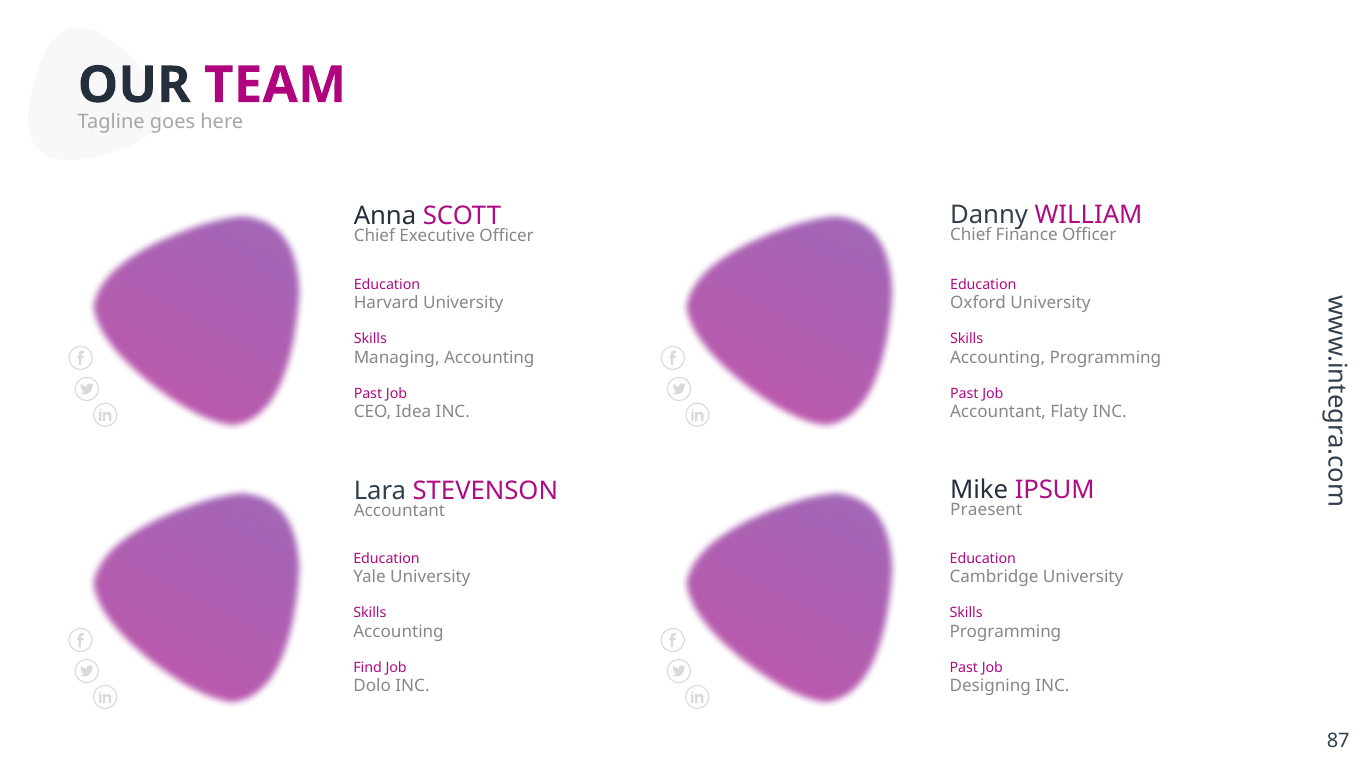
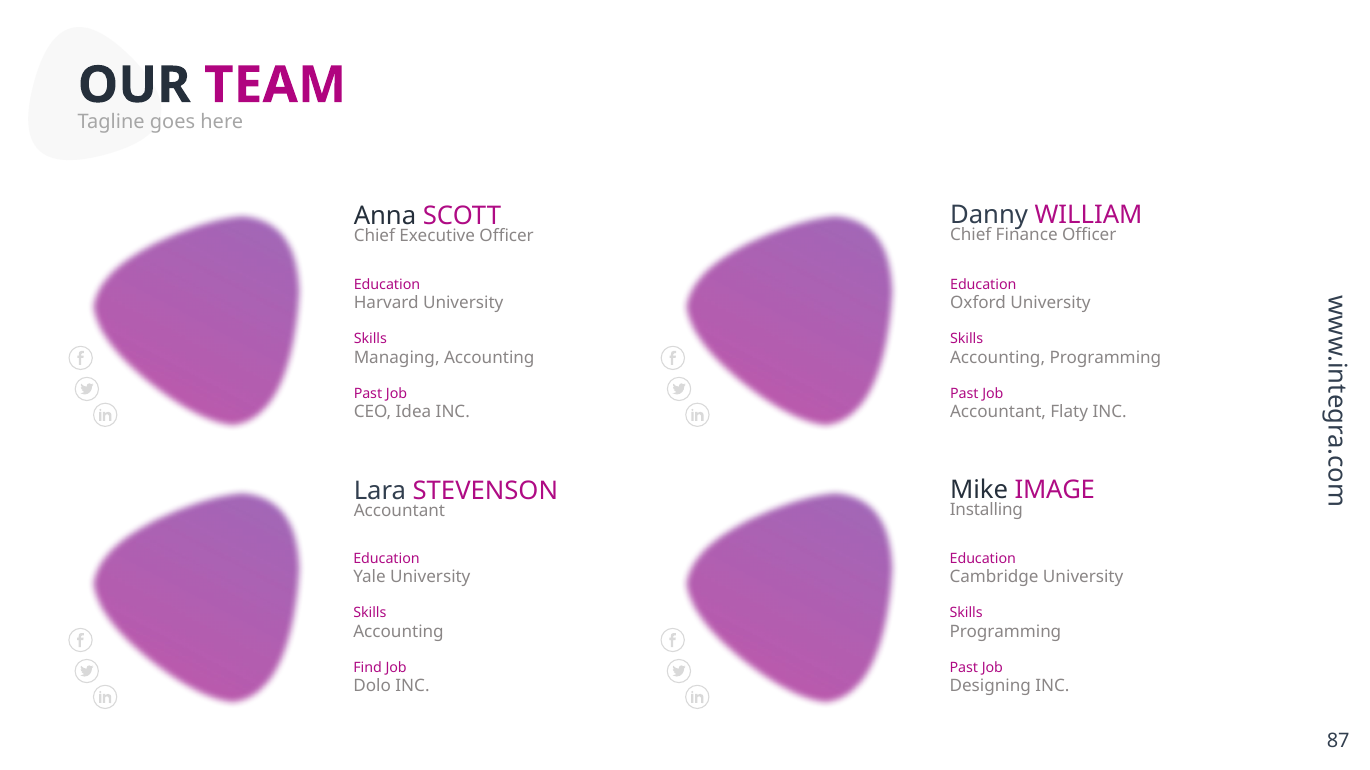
IPSUM: IPSUM -> IMAGE (1055, 490)
Praesent: Praesent -> Installing (986, 510)
